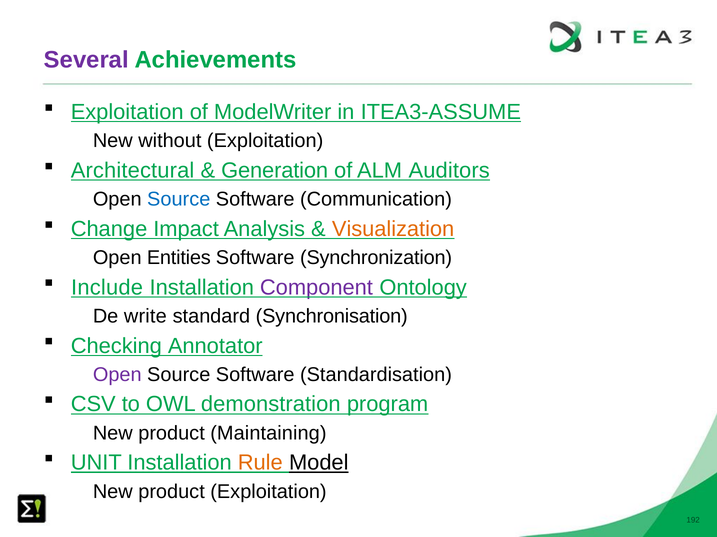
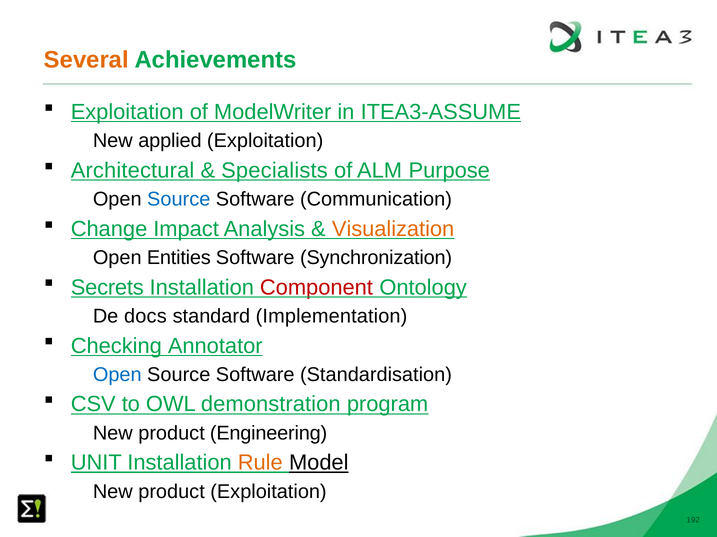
Several colour: purple -> orange (86, 60)
without: without -> applied (170, 141)
Generation: Generation -> Specialists (274, 171)
Auditors: Auditors -> Purpose (449, 171)
Include: Include -> Secrets (107, 288)
Component colour: purple -> red (316, 288)
write: write -> docs (145, 317)
Synchronisation: Synchronisation -> Implementation (332, 317)
Open colour: purple -> blue (117, 375)
Maintaining: Maintaining -> Engineering (269, 434)
